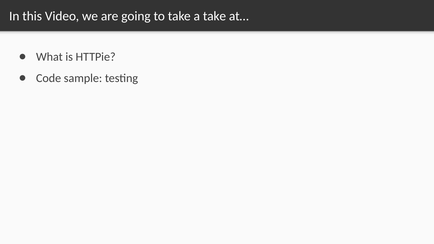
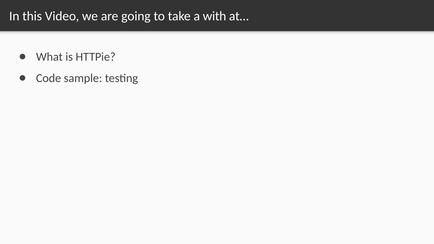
a take: take -> with (215, 16)
